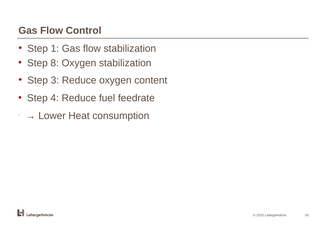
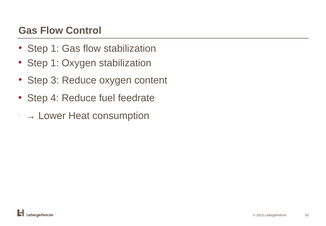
8: 8 -> 1 (55, 63)
